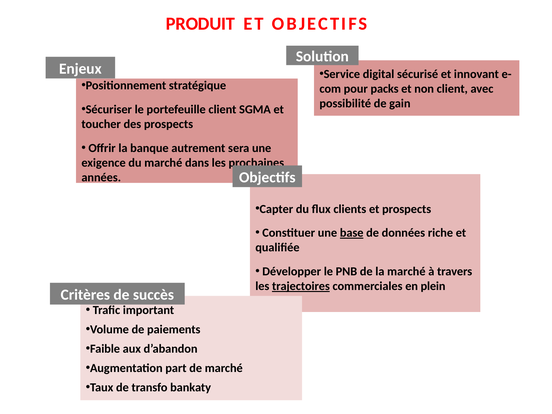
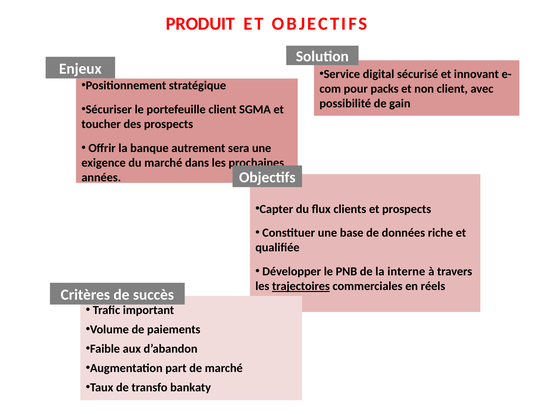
base underline: present -> none (352, 233)
la marché: marché -> interne (406, 271)
plein: plein -> réels (433, 286)
